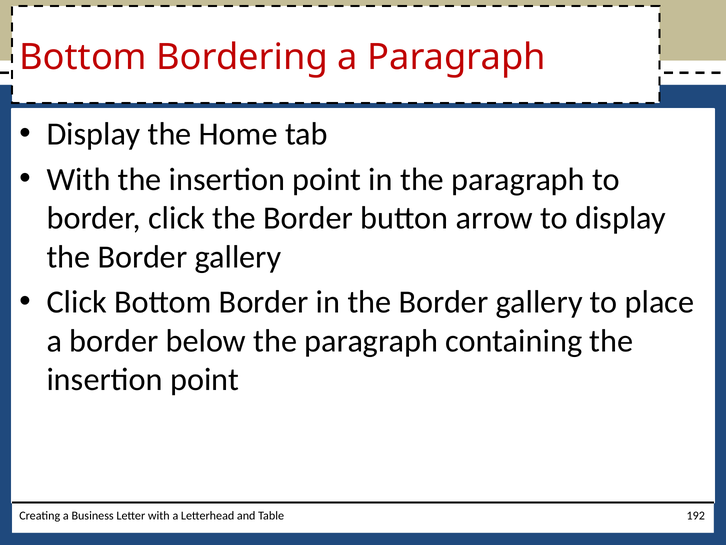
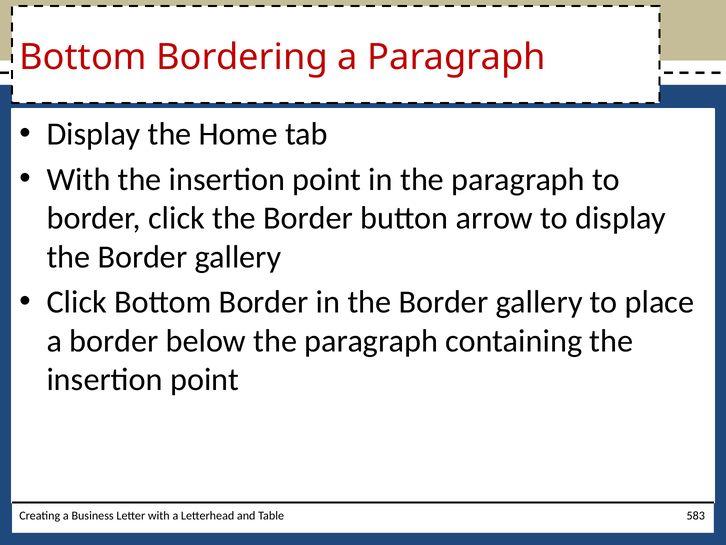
192: 192 -> 583 (696, 515)
